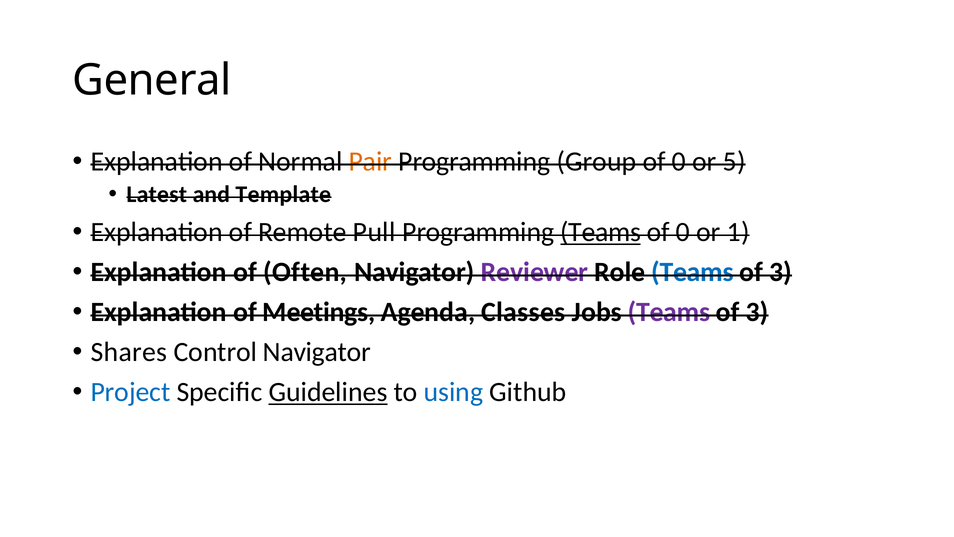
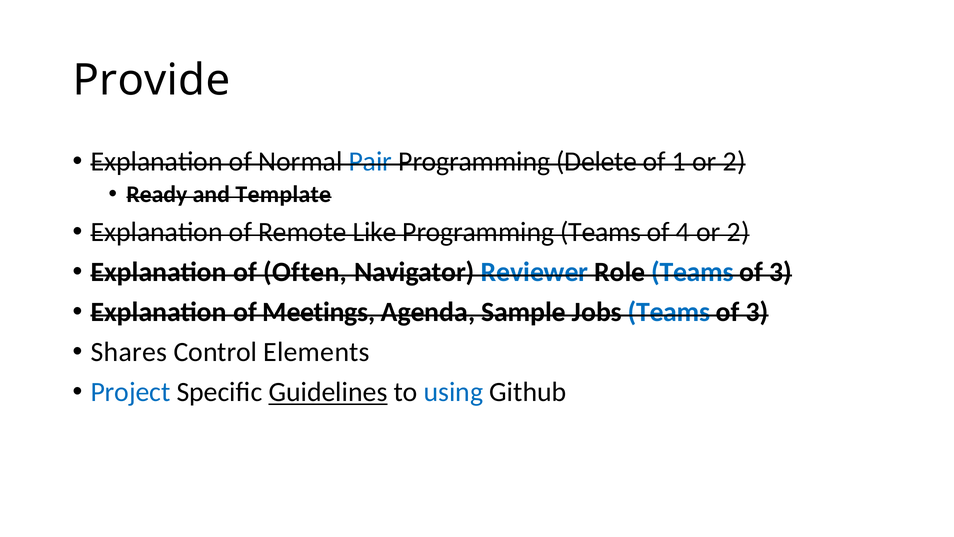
General: General -> Provide (151, 80)
Pair colour: orange -> blue (370, 161)
Group: Group -> Delete (597, 161)
0: 0 -> 1 (679, 161)
5: 5 -> 2 (734, 161)
Latest: Latest -> Ready (157, 194)
Pull: Pull -> Like (374, 232)
Teams underline: present -> none (601, 232)
0: 0 -> 4 (683, 232)
1: 1 -> 2 (738, 232)
Reviewer colour: purple -> blue (535, 272)
Classes: Classes -> Sample (524, 312)
Teams colour: purple -> blue (669, 312)
Control Navigator: Navigator -> Elements (317, 352)
